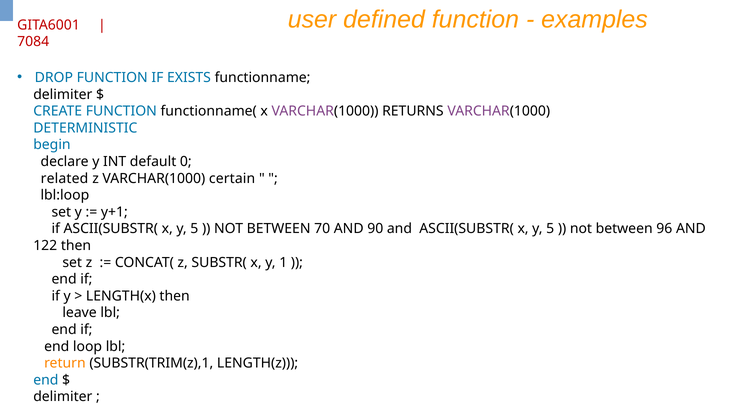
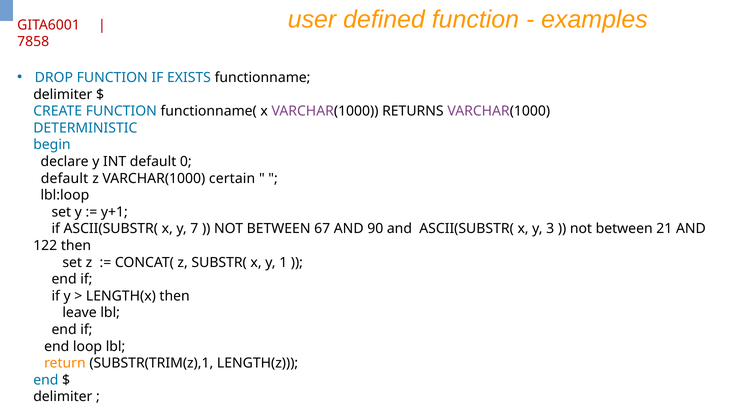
7084: 7084 -> 7858 (33, 42)
related: related -> default (65, 178)
5: 5 -> 7 (194, 229)
70: 70 -> 67 (322, 229)
5: 5 -> 3 (550, 229)
96: 96 -> 21 (664, 229)
